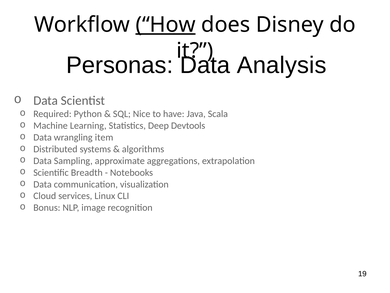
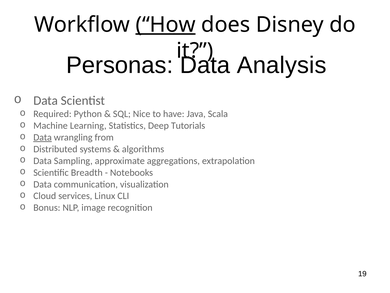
Devtools: Devtools -> Tutorials (188, 125)
Data underline: none -> present (43, 137)
item: item -> from (104, 137)
